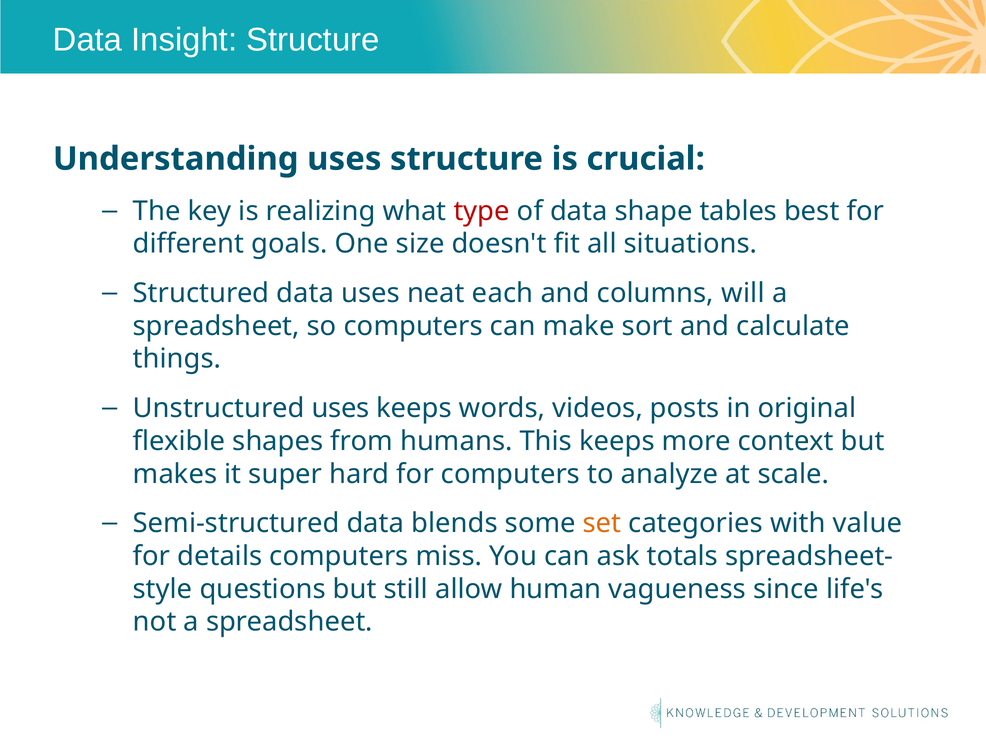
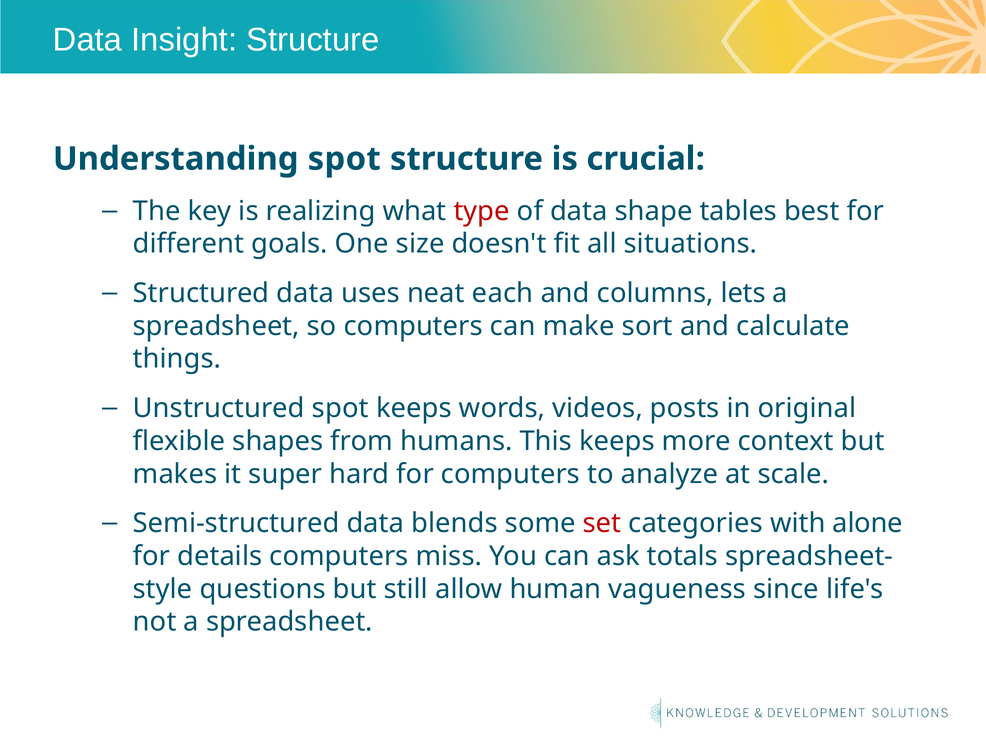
Understanding uses: uses -> spot (344, 159)
will: will -> lets (743, 293)
Unstructured uses: uses -> spot (340, 409)
set colour: orange -> red (602, 524)
value: value -> alone (868, 524)
